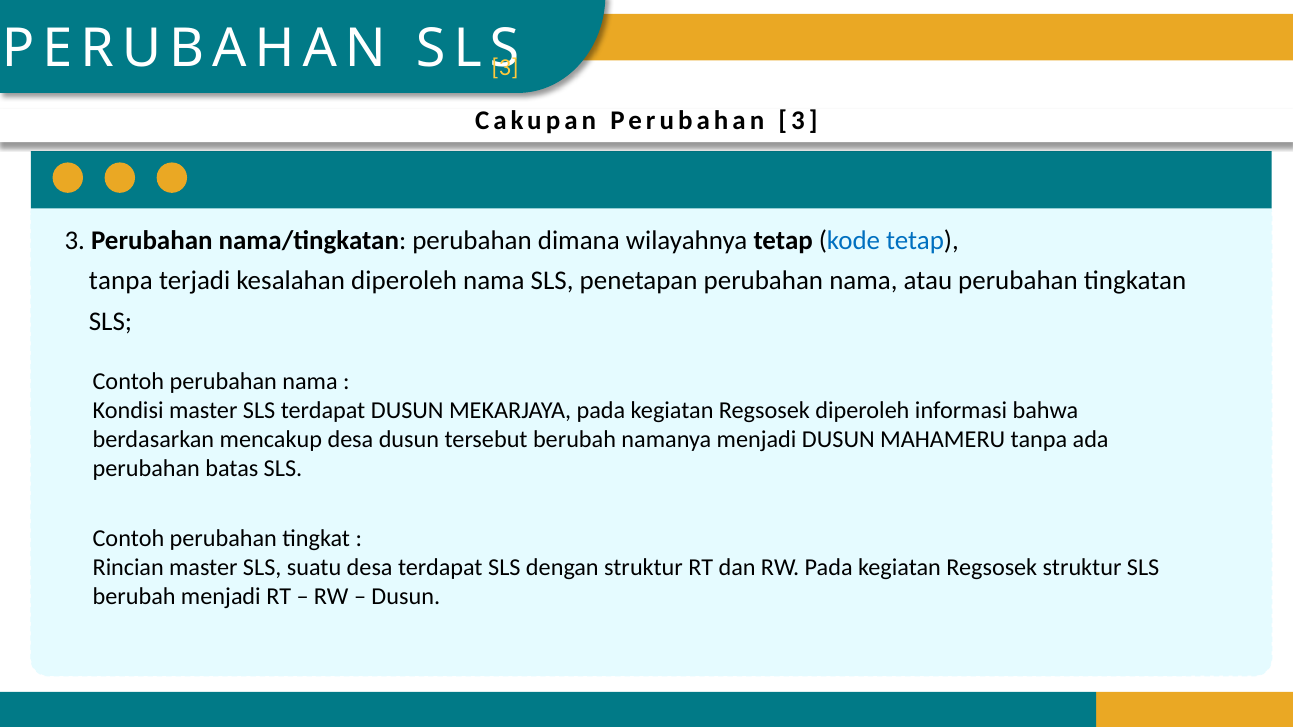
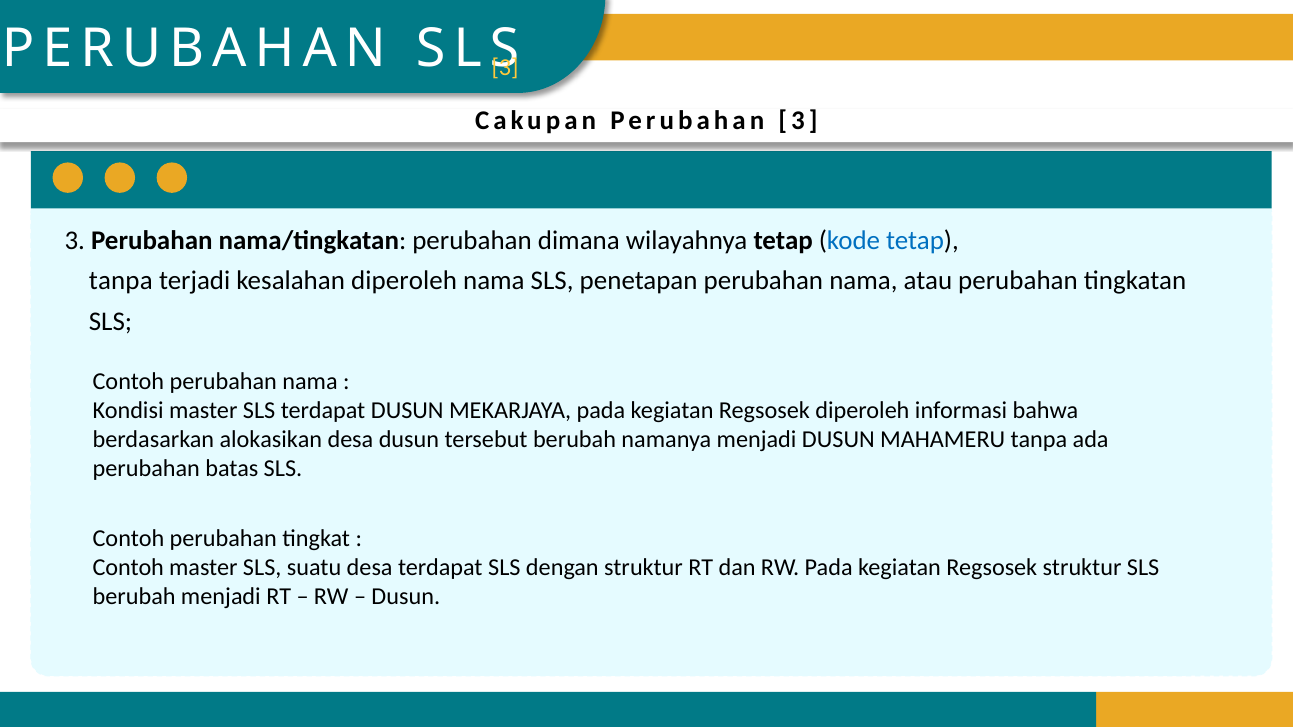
mencakup: mencakup -> alokasikan (271, 440)
Rincian: Rincian -> Contoh (128, 567)
